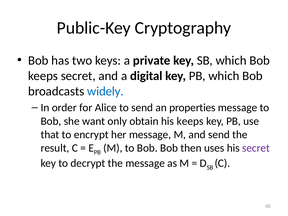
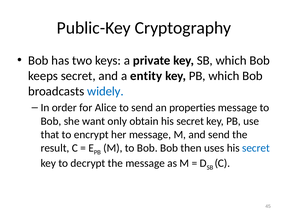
digital: digital -> entity (146, 76)
obtain his keeps: keeps -> secret (190, 121)
secret colour: purple -> blue (256, 148)
